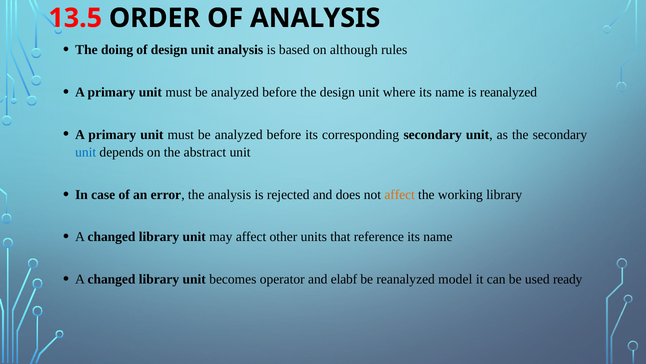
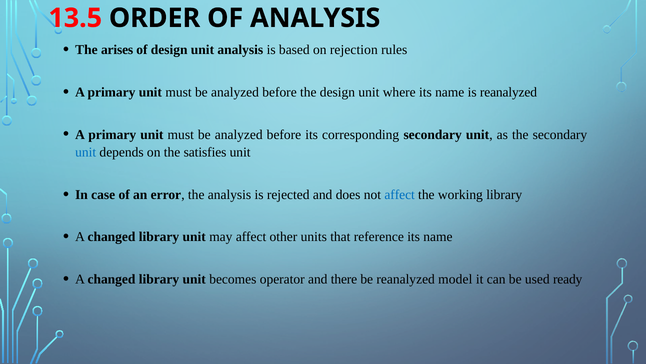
doing: doing -> arises (117, 50)
although: although -> rejection (354, 50)
abstract: abstract -> satisfies (205, 152)
affect colour: orange -> blue (400, 194)
elabf: elabf -> there (344, 279)
